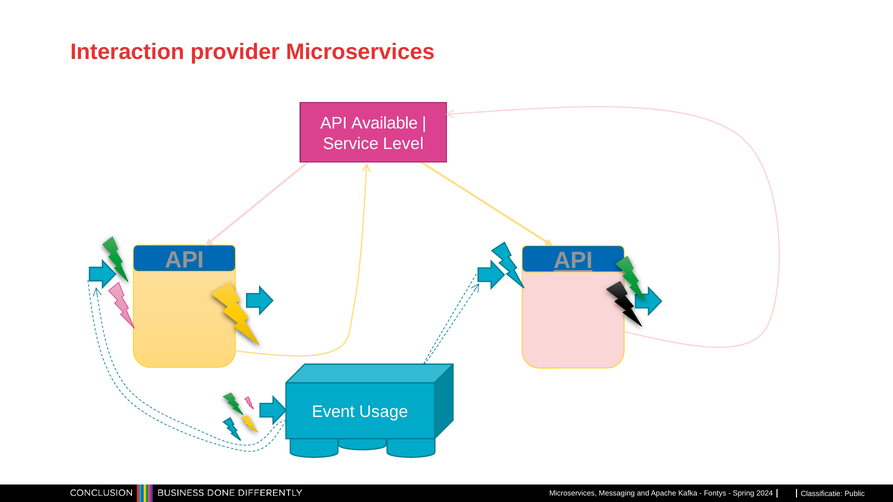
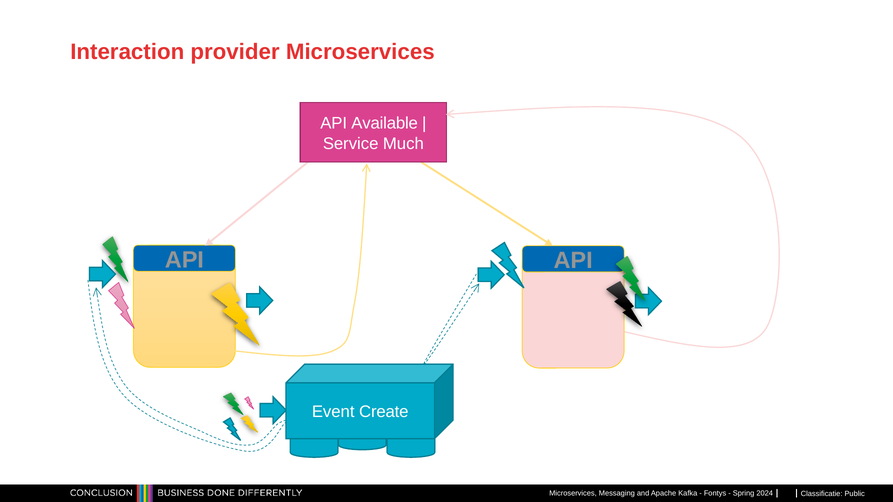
Level: Level -> Much (403, 144)
API underline: present -> none (573, 261)
Usage: Usage -> Create (384, 412)
